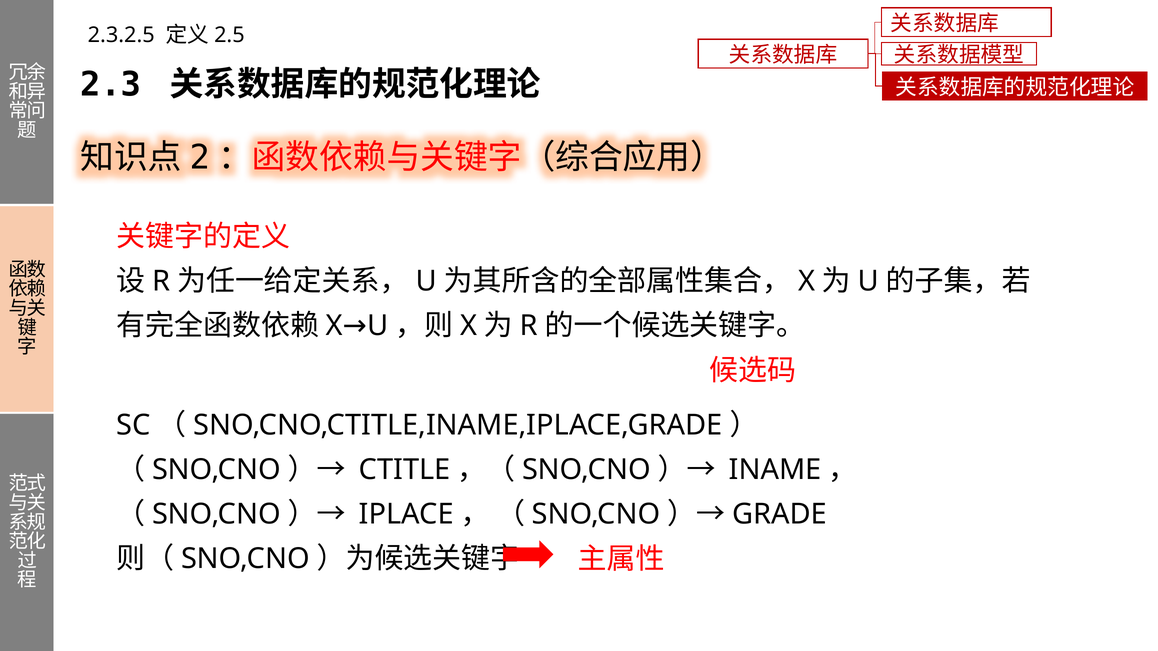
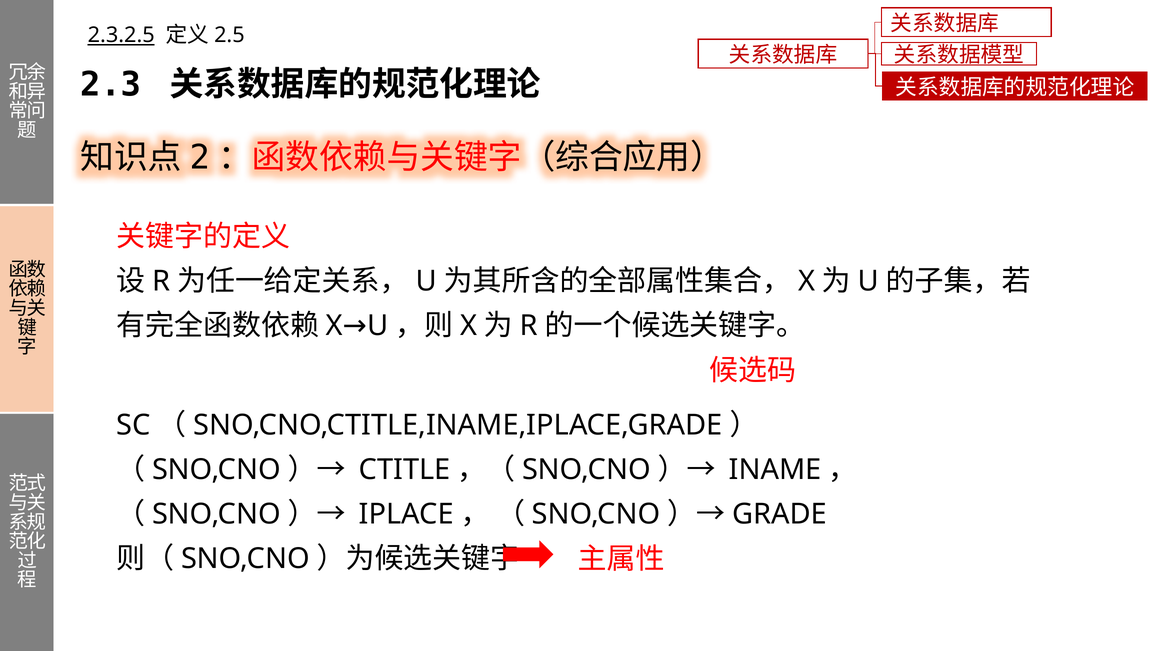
2.3.2.5 underline: none -> present (121, 35)
